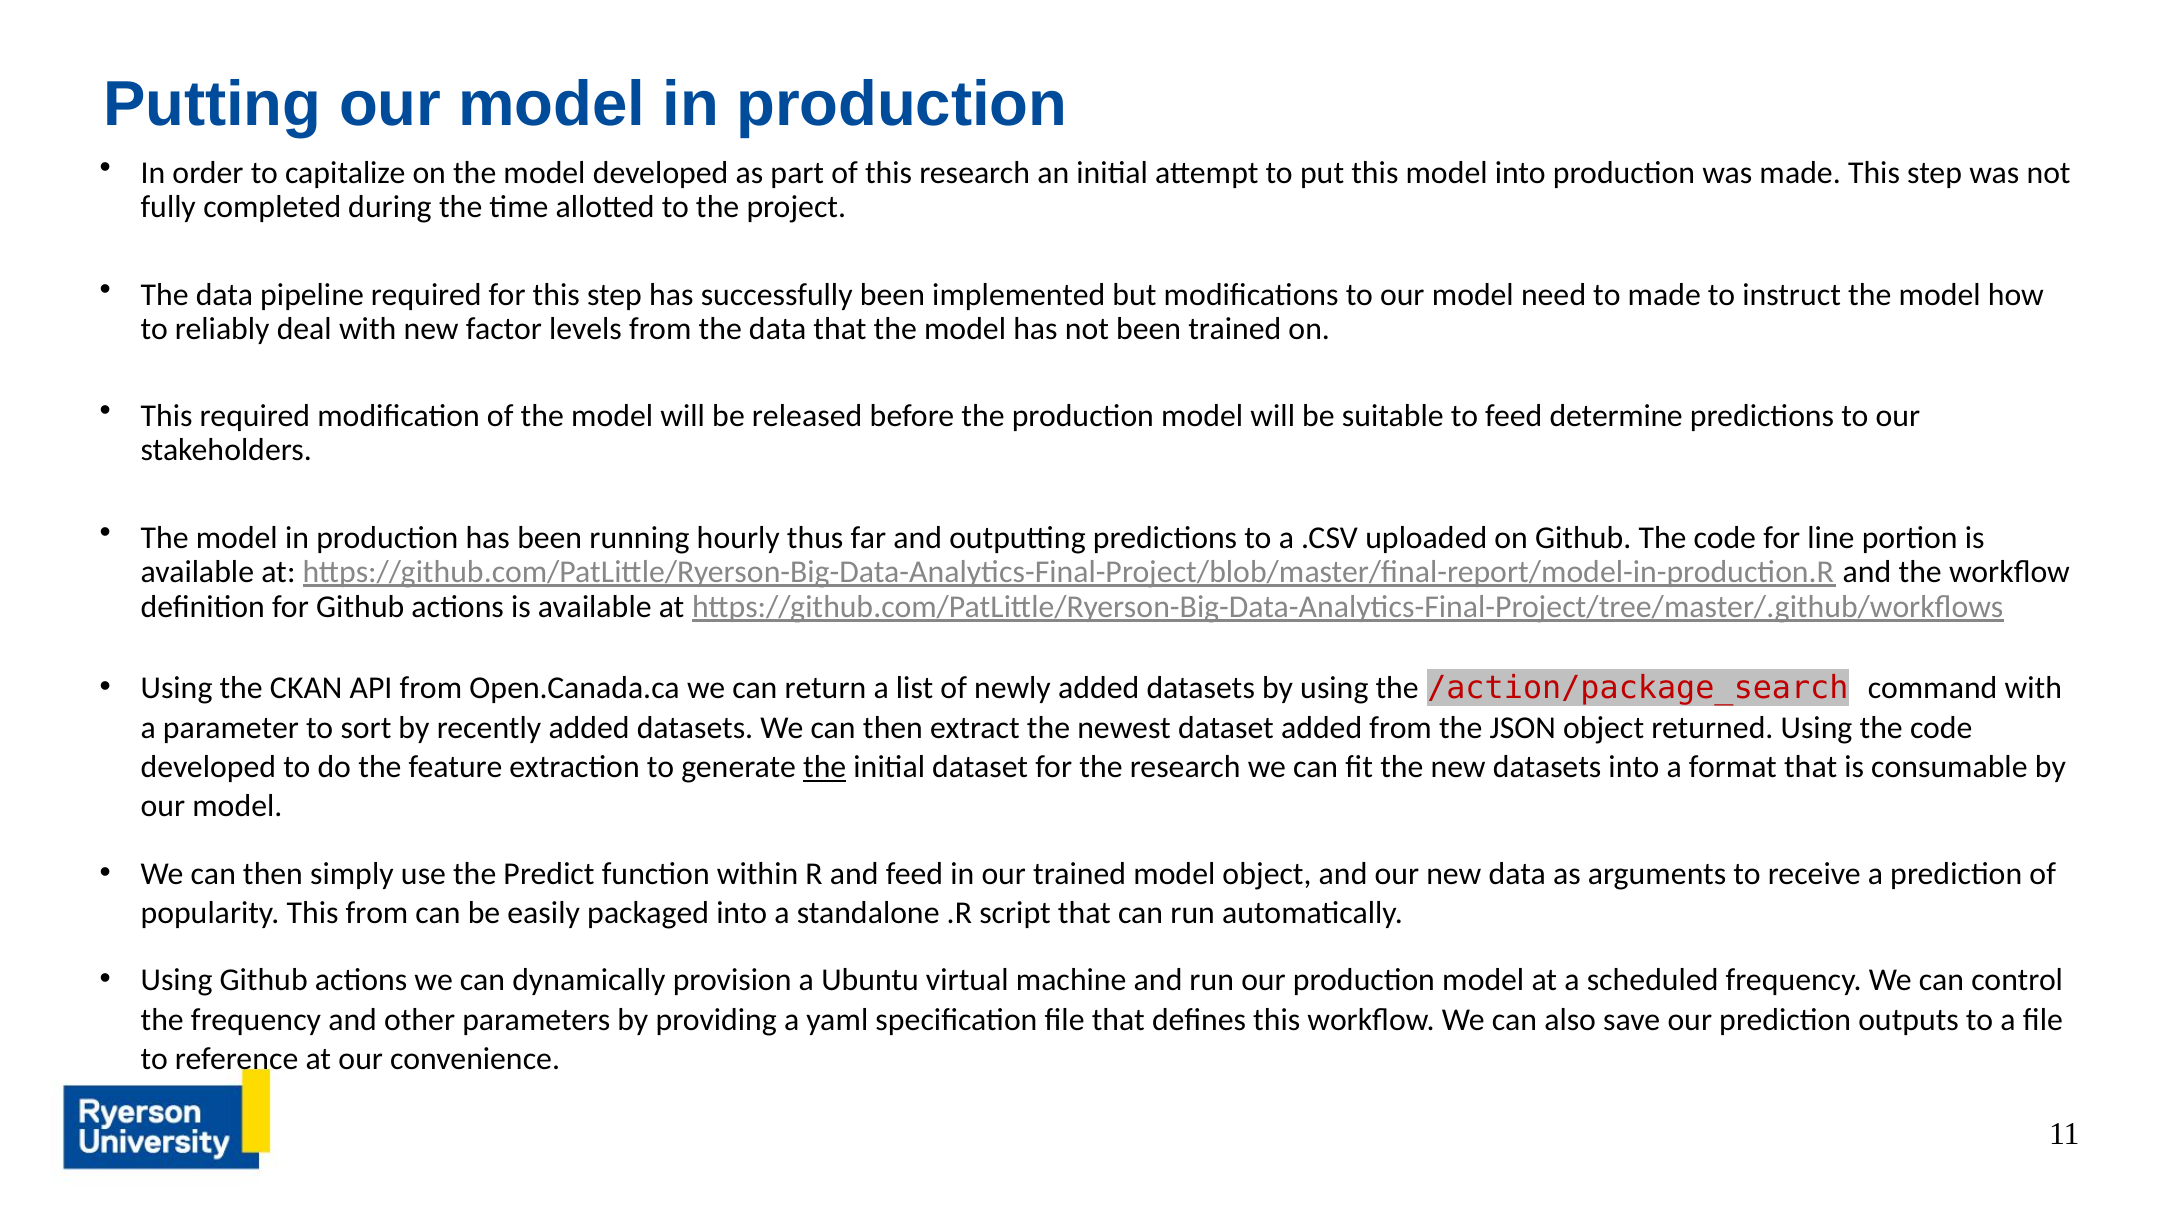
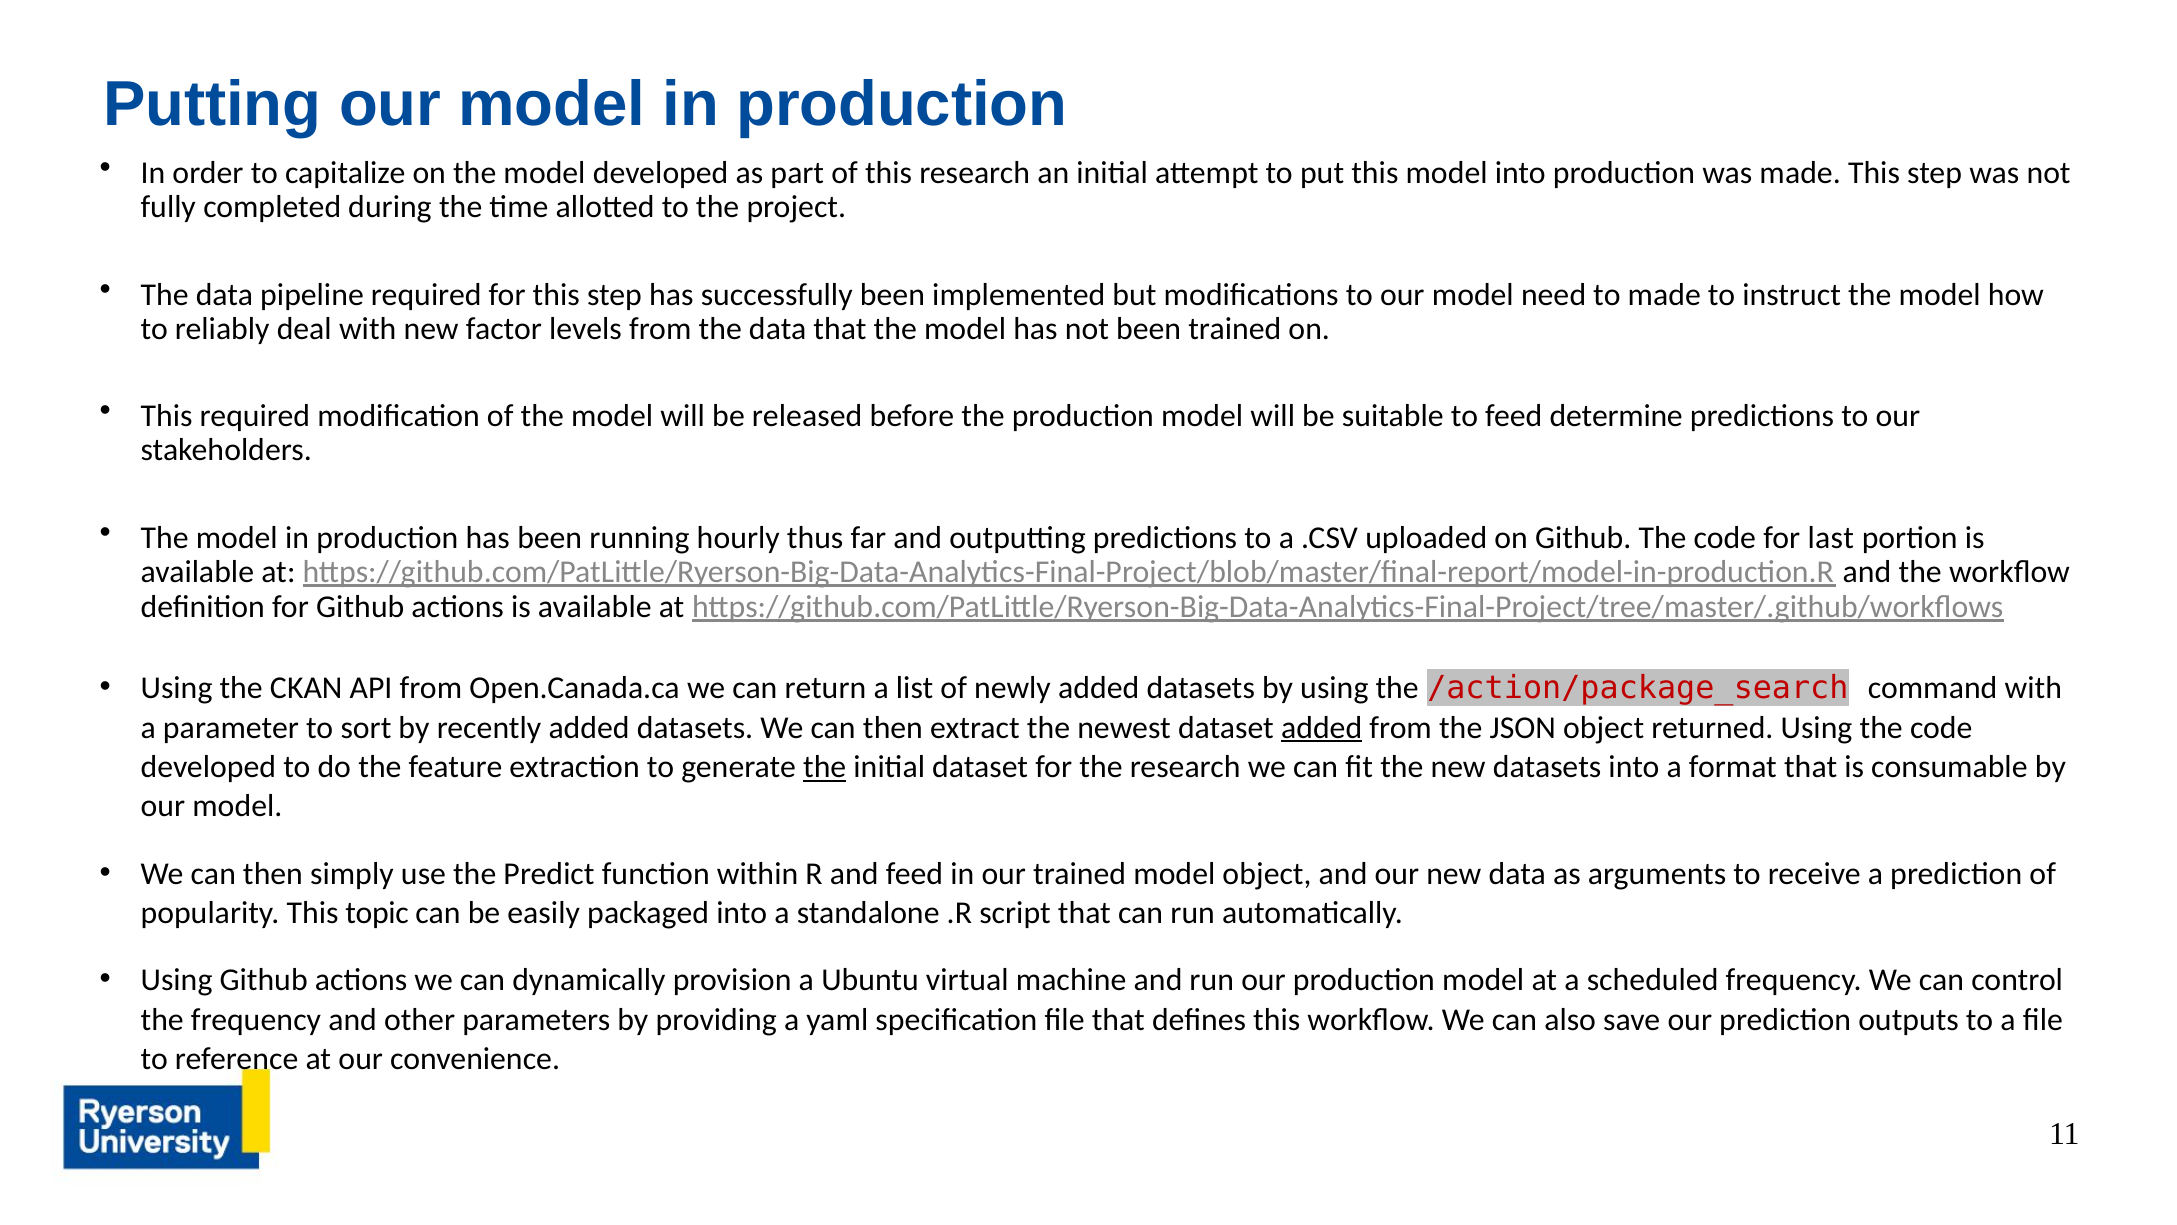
line: line -> last (1831, 537)
added underline: none -> present (1322, 728)
This from: from -> topic (377, 913)
